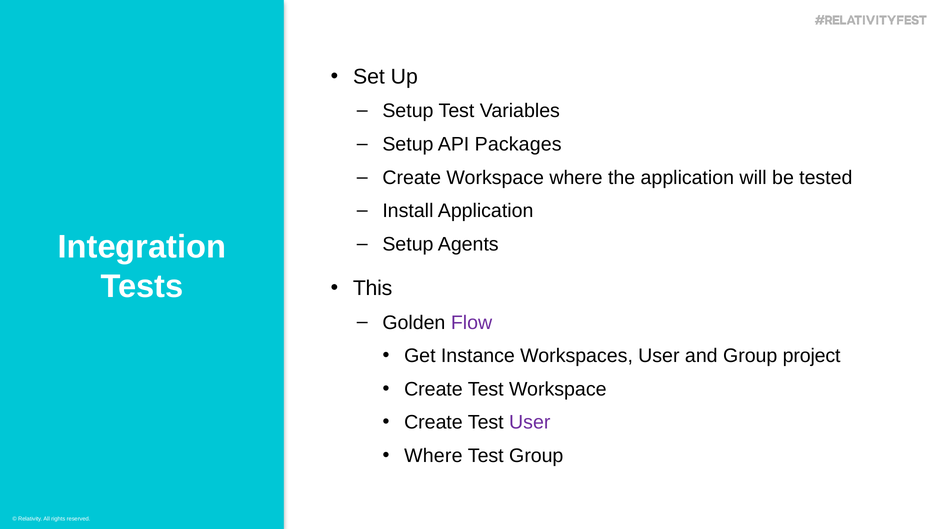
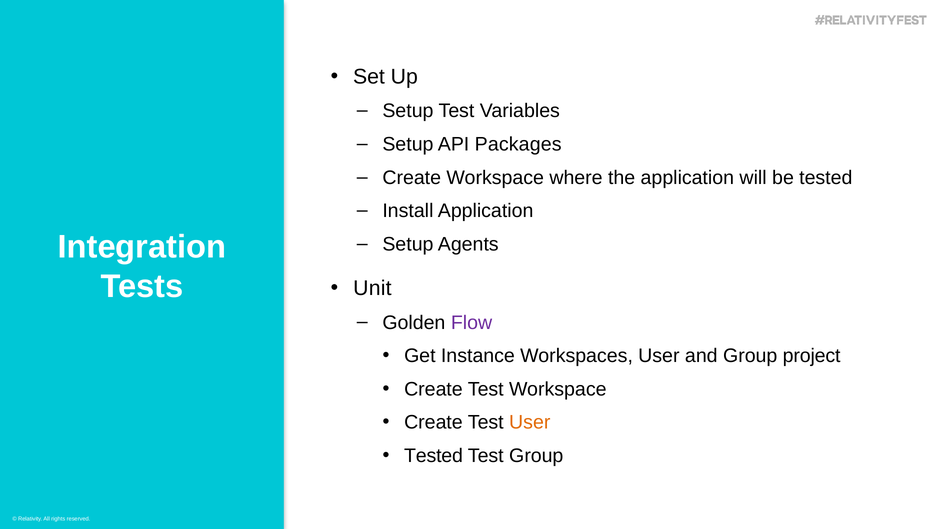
This: This -> Unit (372, 288)
User colour: purple -> orange (530, 422)
Where: Where -> Tested (434, 456)
